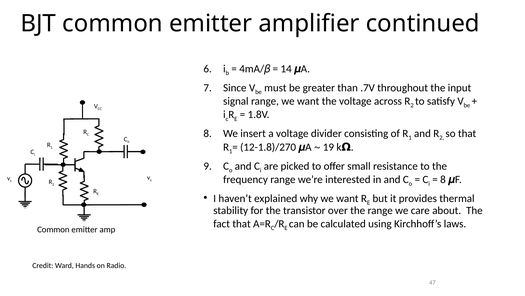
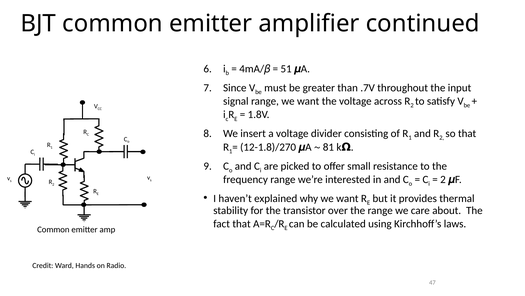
14: 14 -> 51 (286, 69)
19: 19 -> 81 (328, 147)
8: 8 -> 2 (443, 179)
